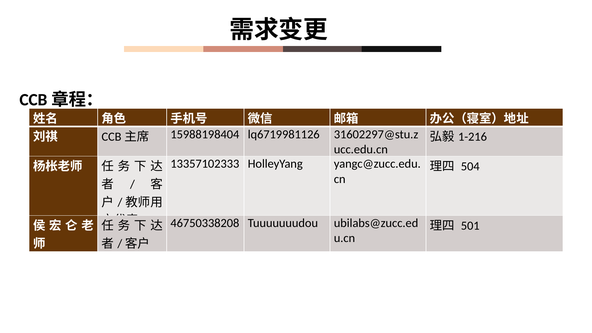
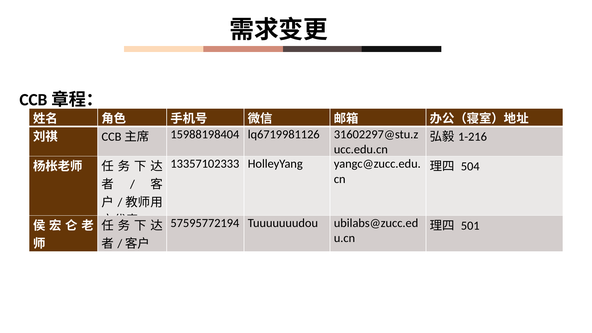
46750338208: 46750338208 -> 57595772194 (205, 223)
